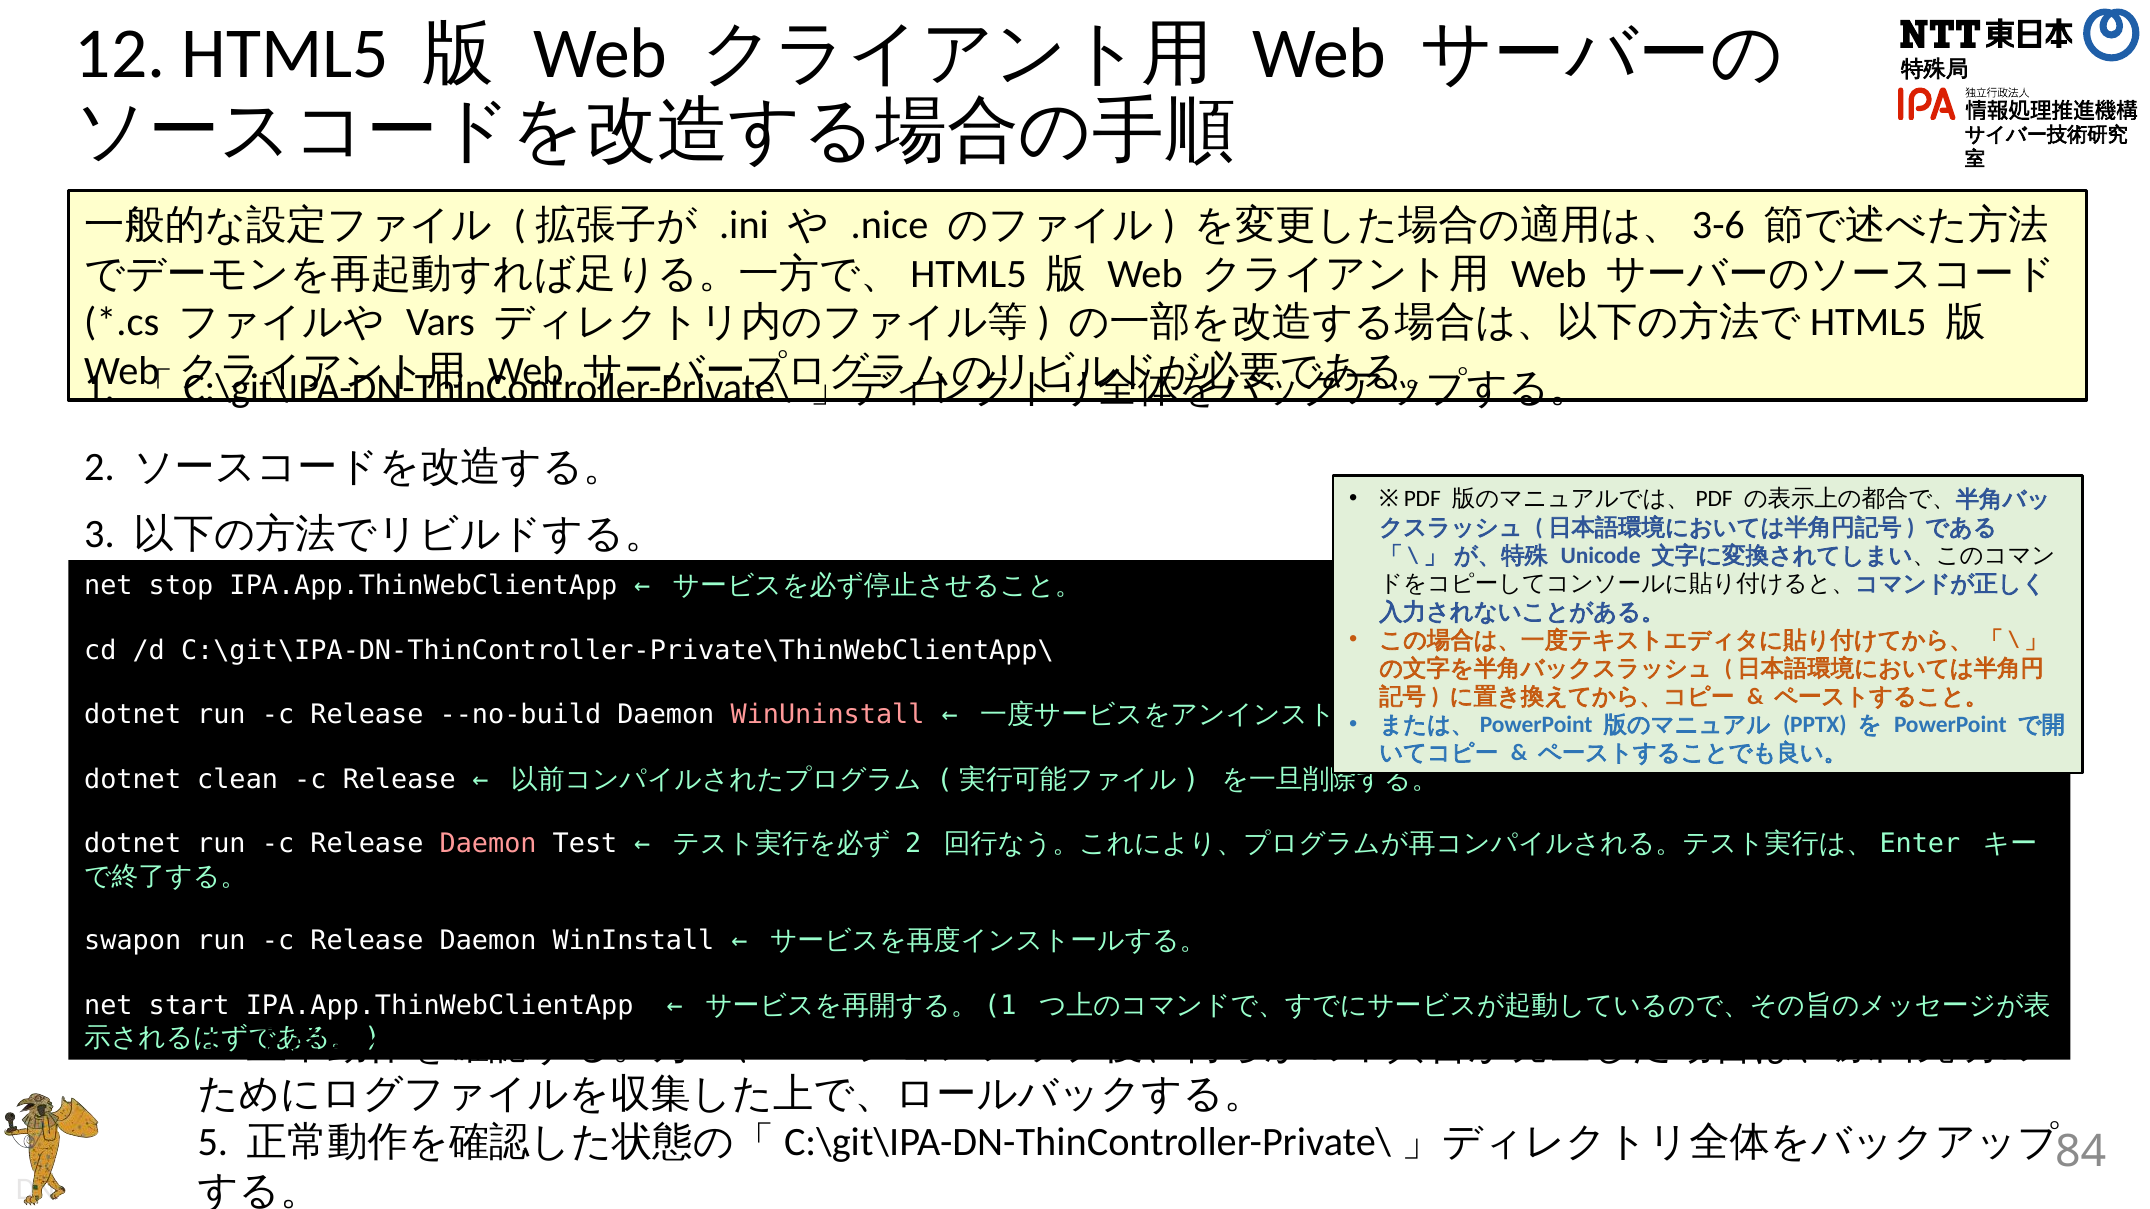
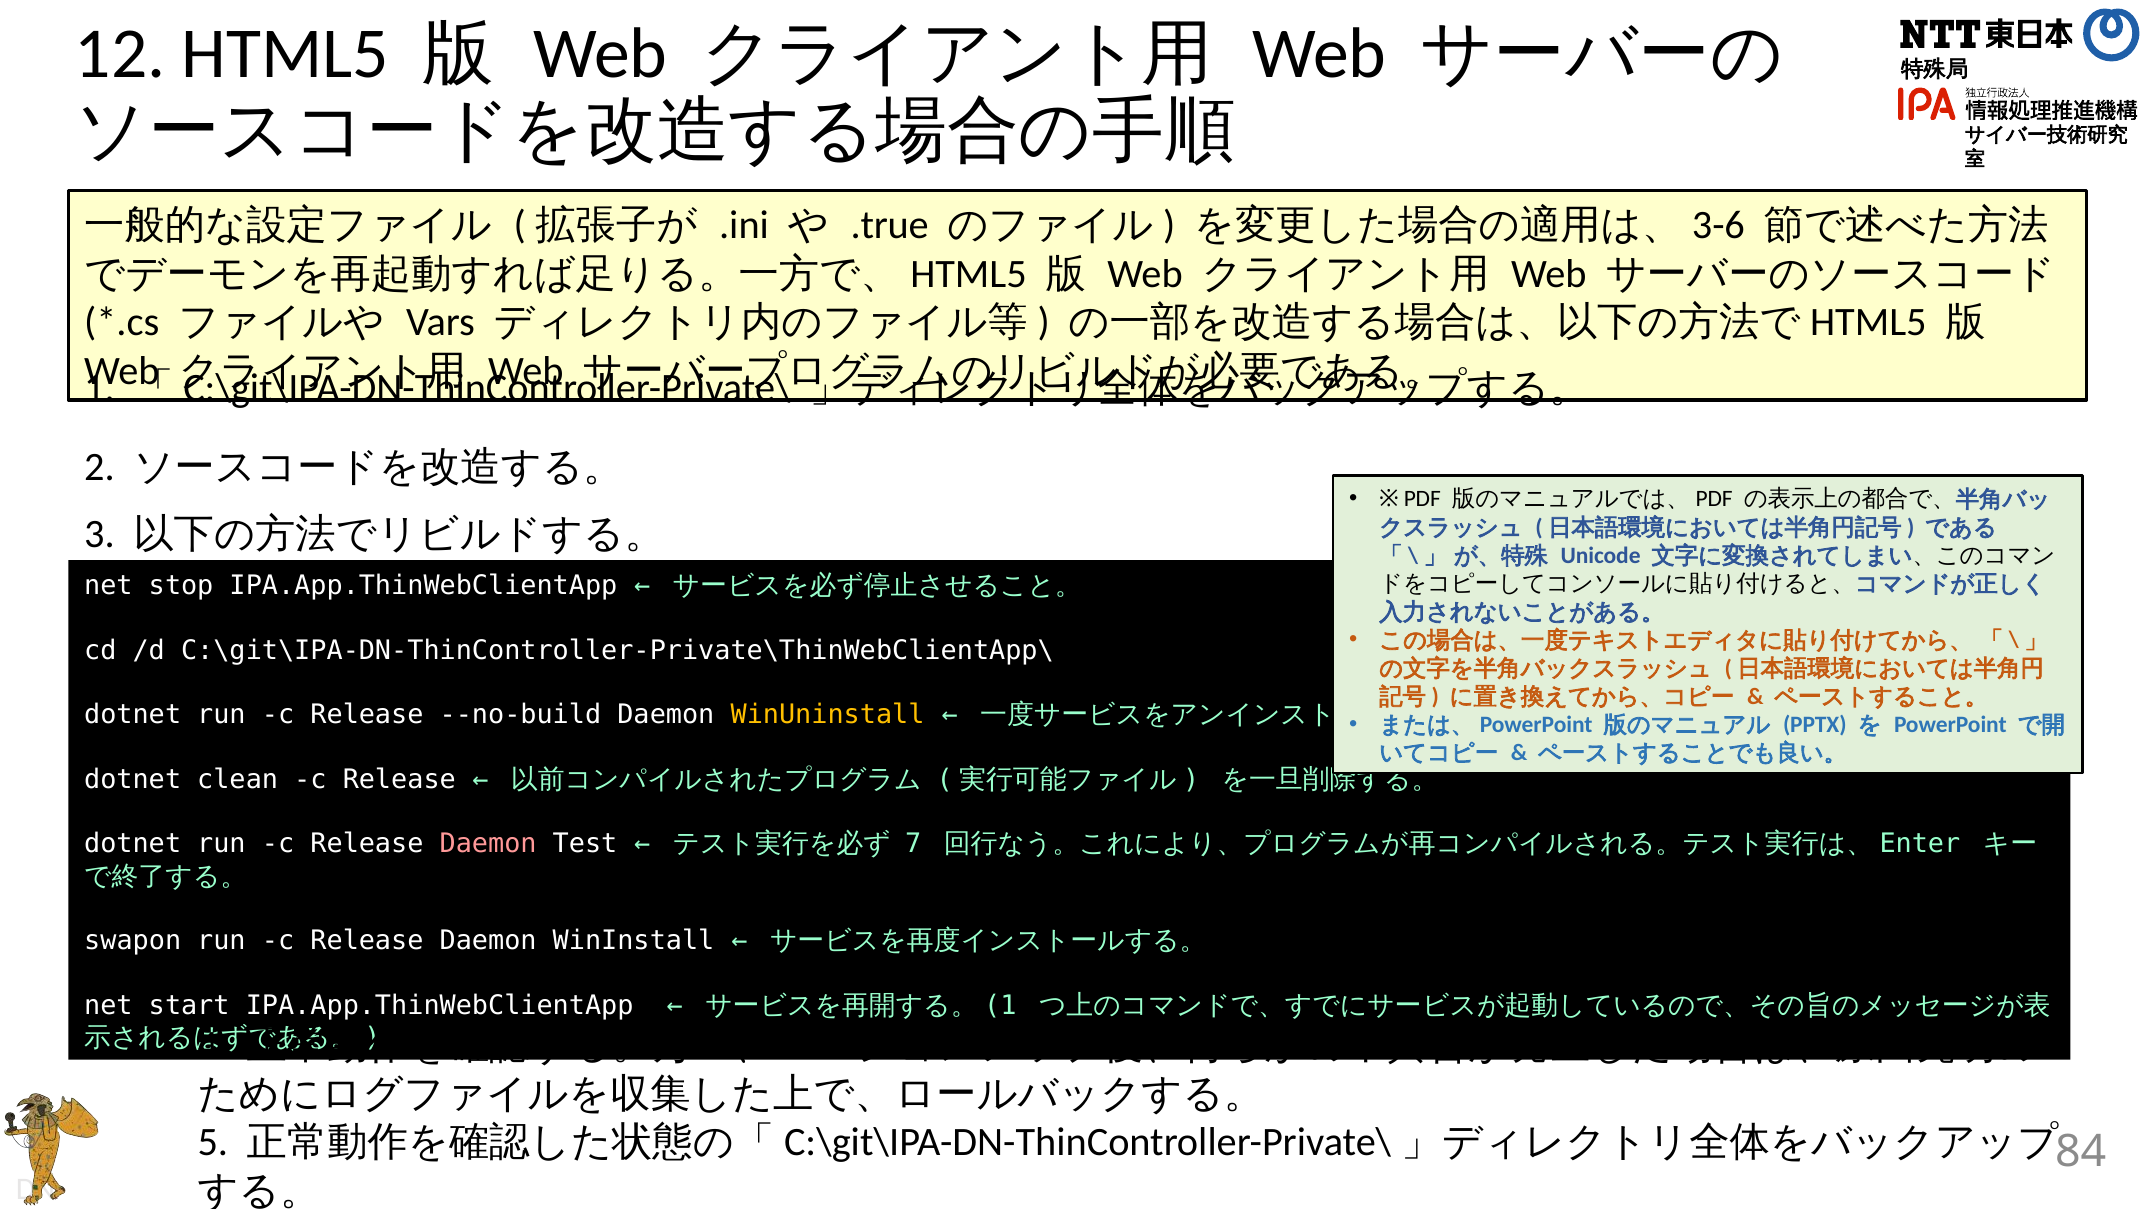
.nice: .nice -> .true (890, 226)
WinUninstall colour: pink -> yellow (828, 715)
2: 2 -> 7 (913, 844)
